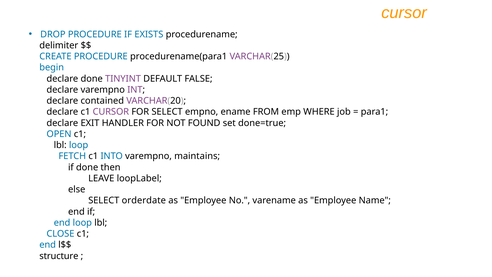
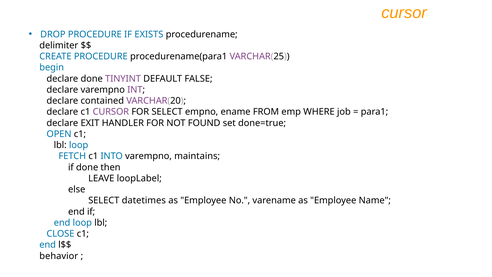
orderdate: orderdate -> datetimes (144, 200)
structure: structure -> behavior (59, 256)
